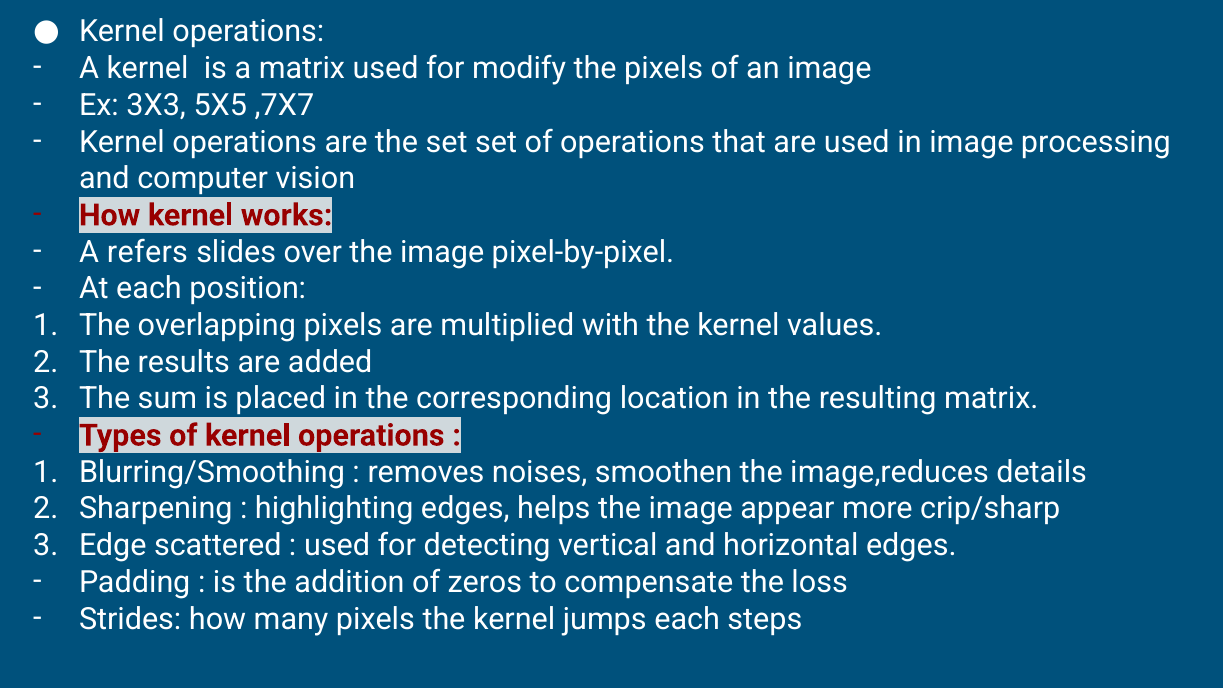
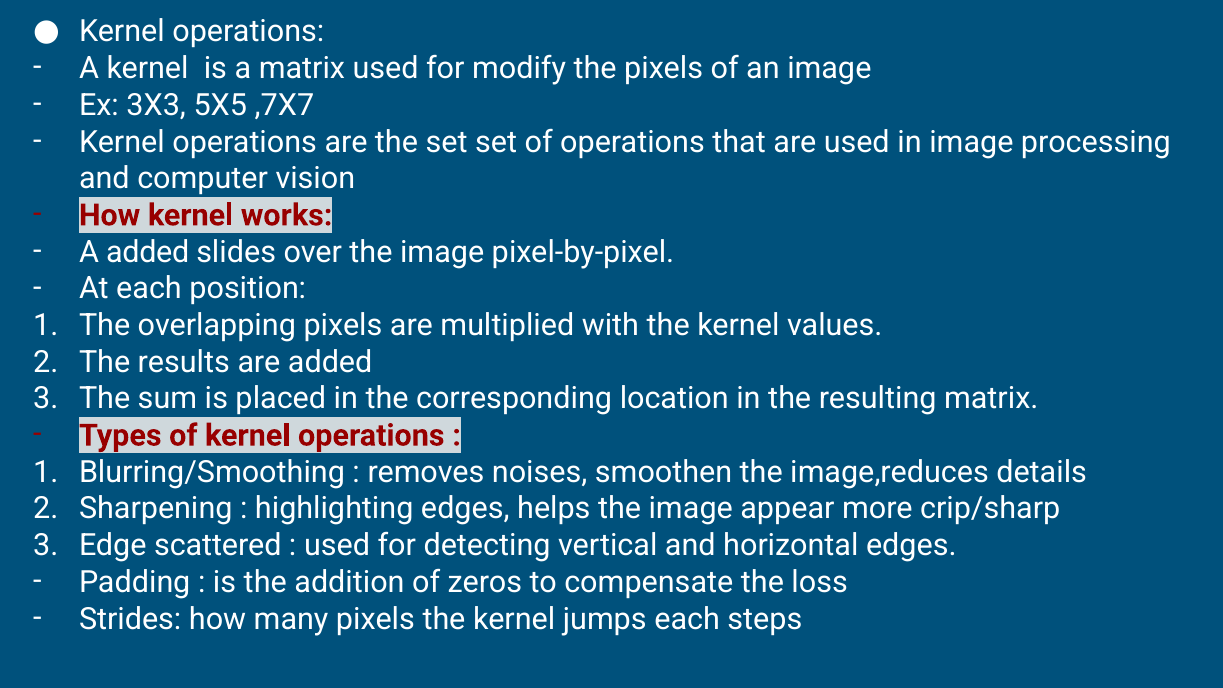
A refers: refers -> added (148, 252)
